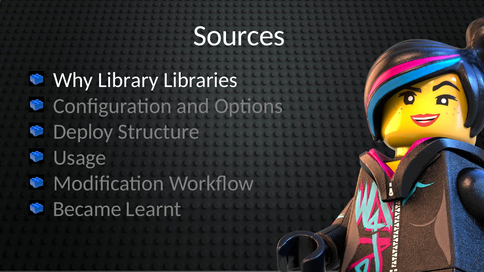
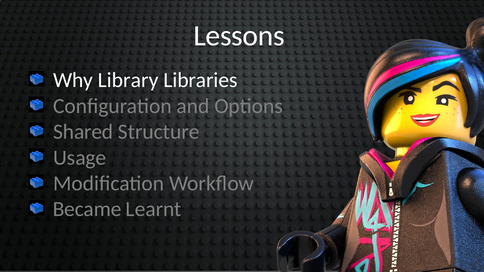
Sources: Sources -> Lessons (239, 36)
Deploy: Deploy -> Shared (83, 132)
